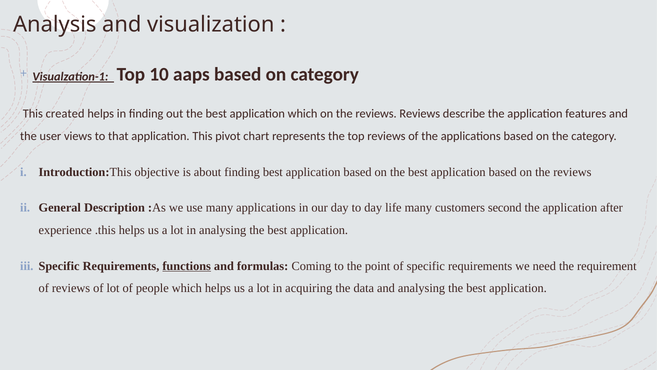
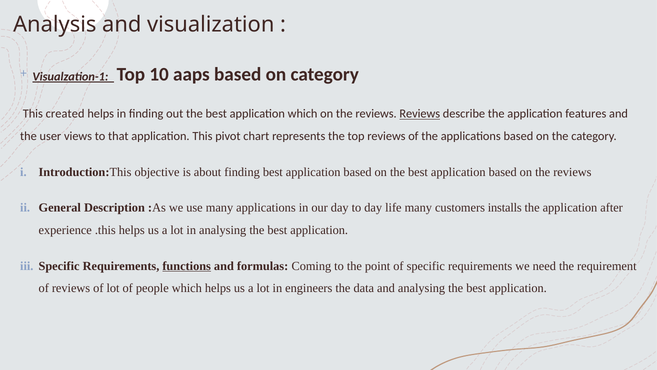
Reviews underline: none -> present (420, 114)
second: second -> installs (505, 208)
acquiring: acquiring -> engineers (309, 288)
